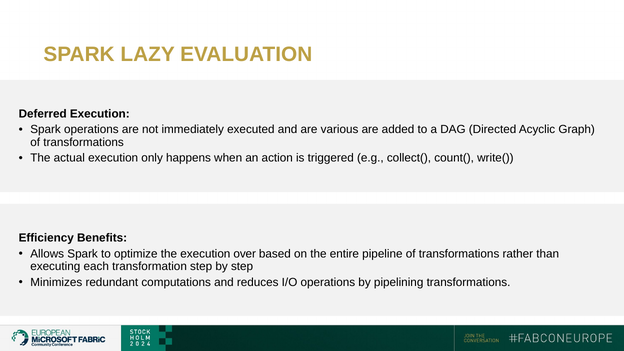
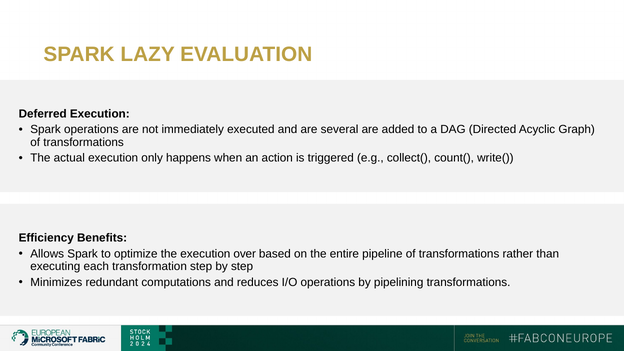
various: various -> several (340, 130)
